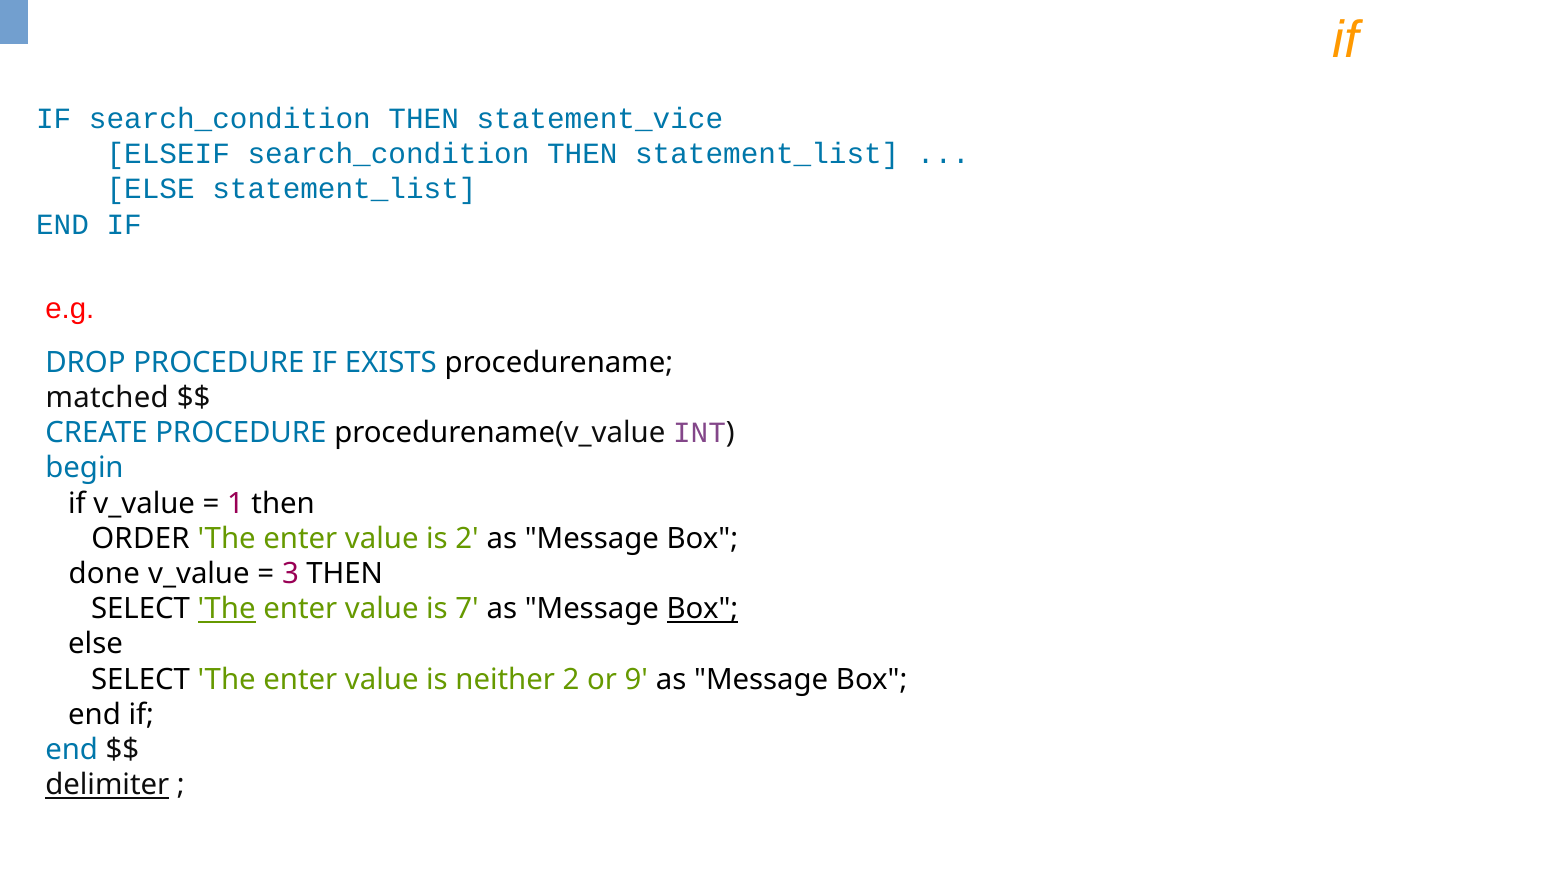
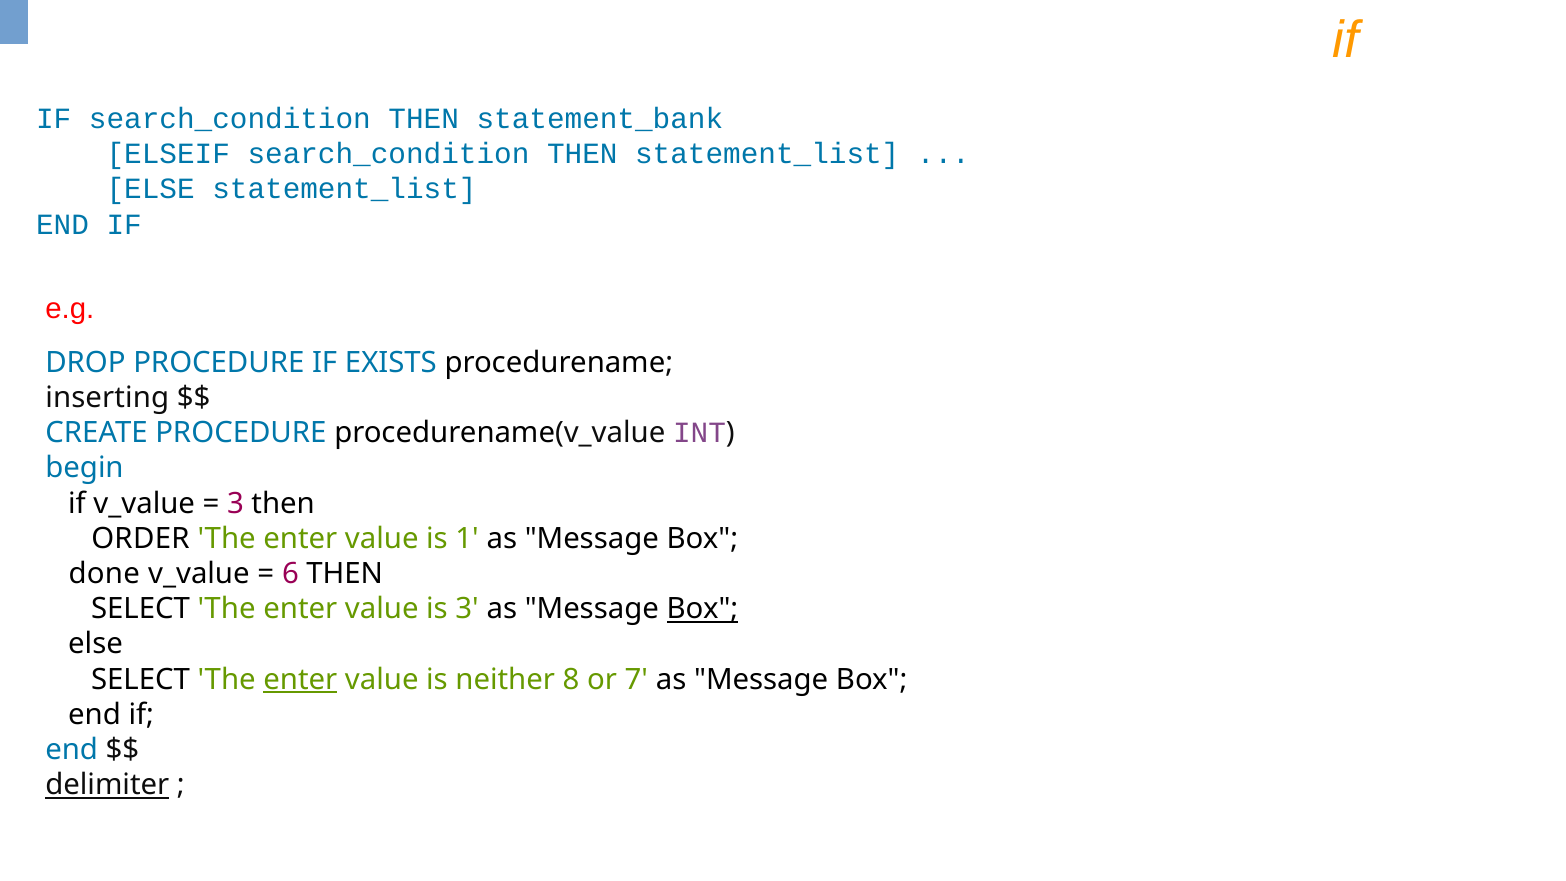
statement_vice: statement_vice -> statement_bank (600, 119)
matched: matched -> inserting (107, 398)
1: 1 -> 3 (236, 503)
is 2: 2 -> 1 (467, 538)
3: 3 -> 6 (290, 574)
The underline: present -> none (227, 609)
is 7: 7 -> 3 (467, 609)
enter underline: none -> present (300, 679)
neither 2: 2 -> 8 (571, 679)
9: 9 -> 7 (636, 679)
